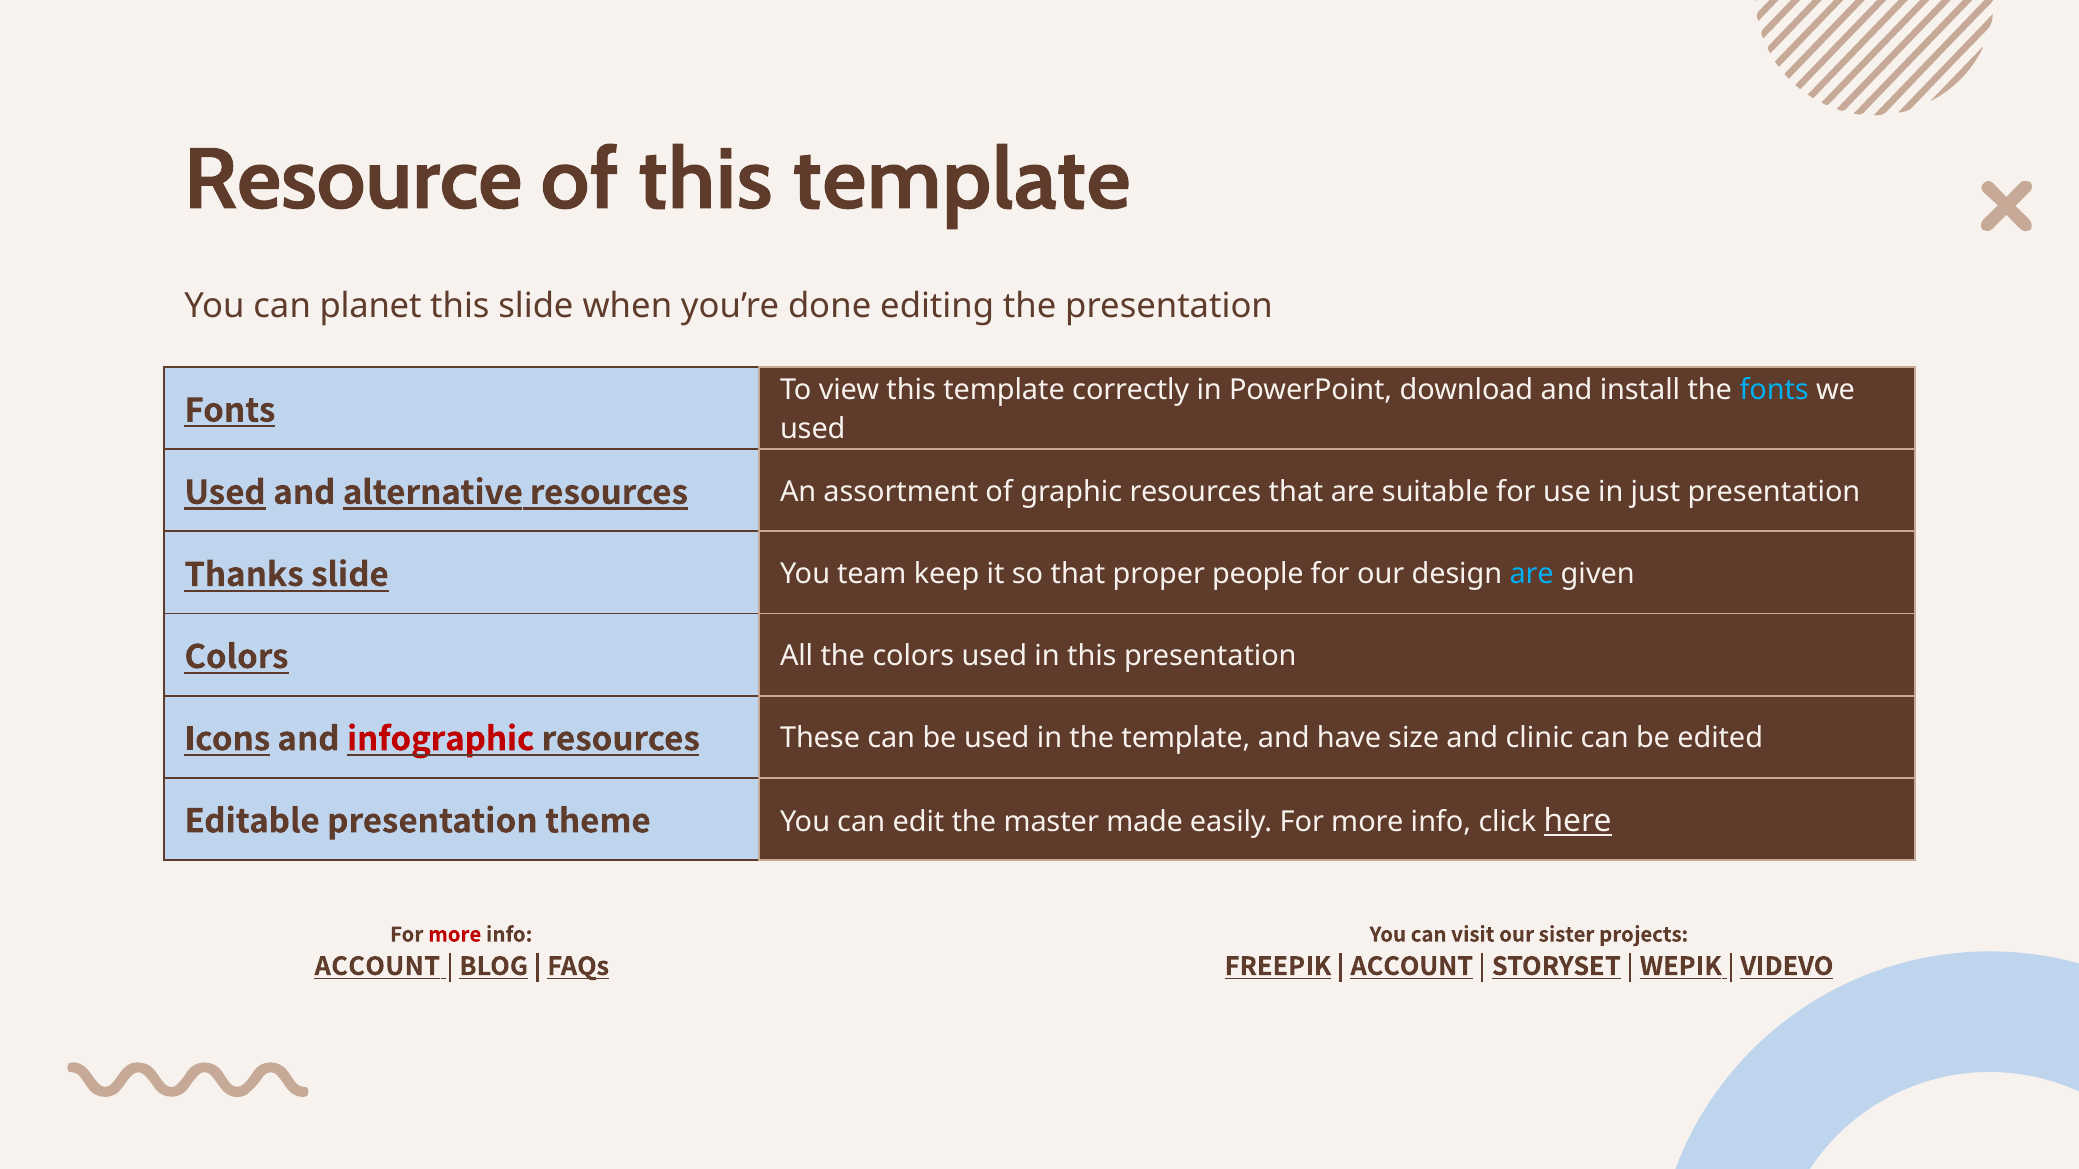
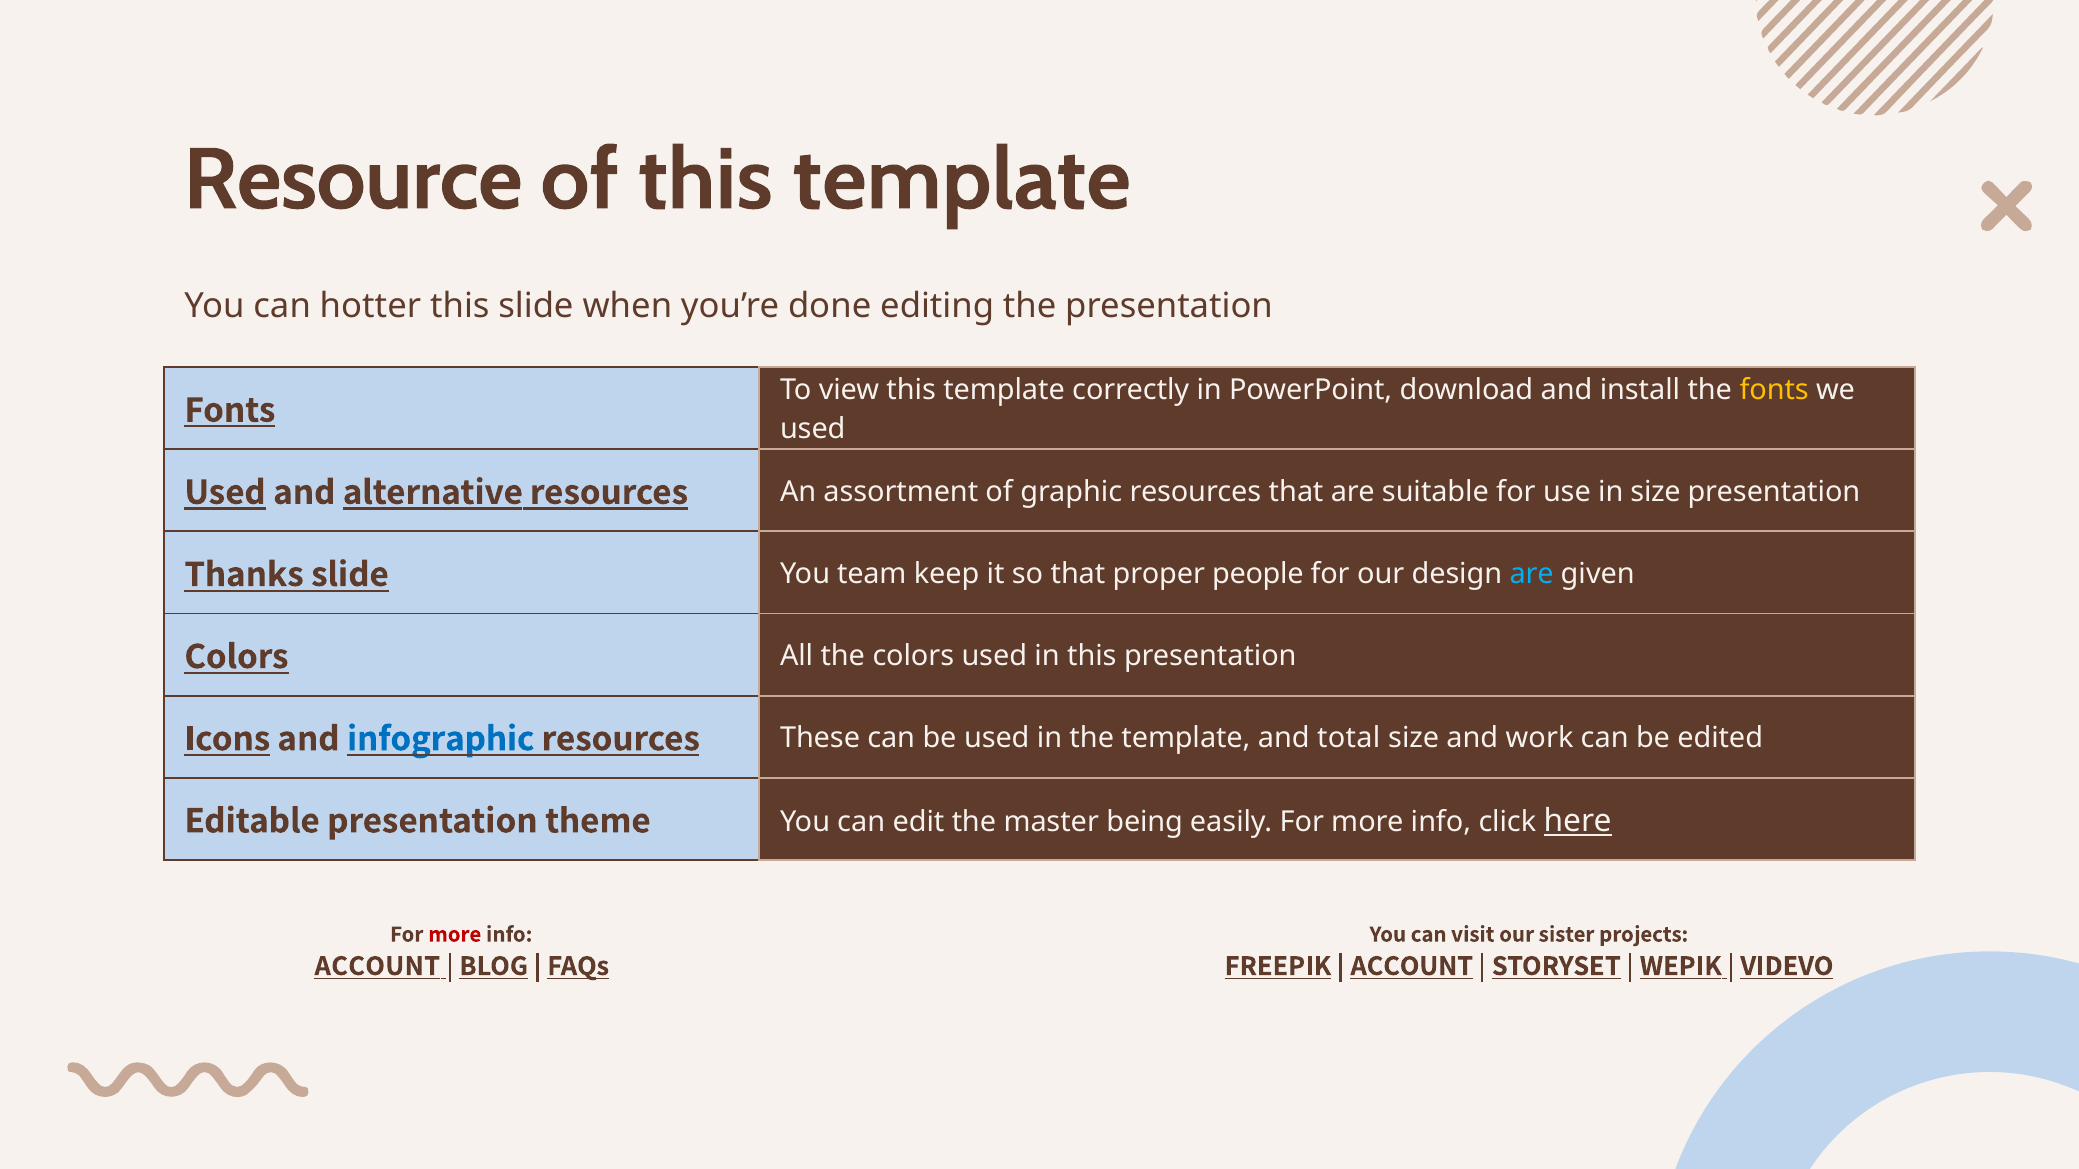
planet: planet -> hotter (370, 306)
fonts colour: light blue -> yellow (1774, 390)
in just: just -> size (1656, 492)
infographic colour: red -> blue (441, 738)
have: have -> total (1349, 739)
clinic: clinic -> work (1540, 739)
made: made -> being (1145, 822)
